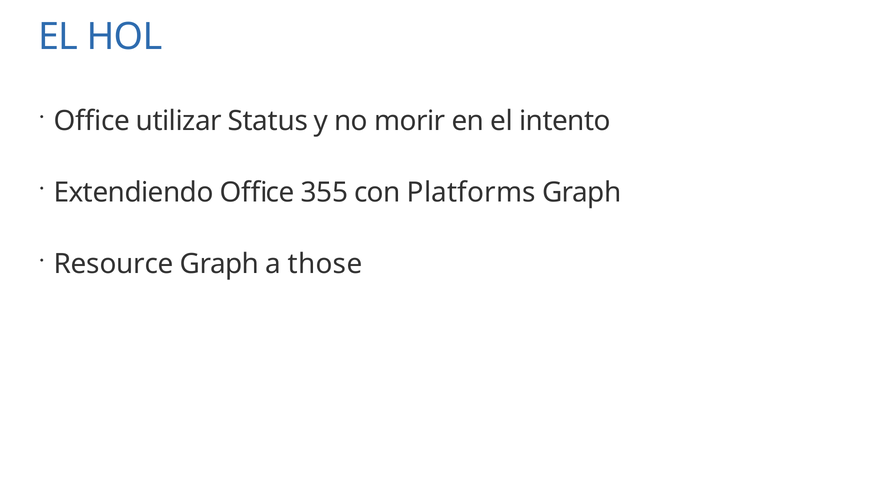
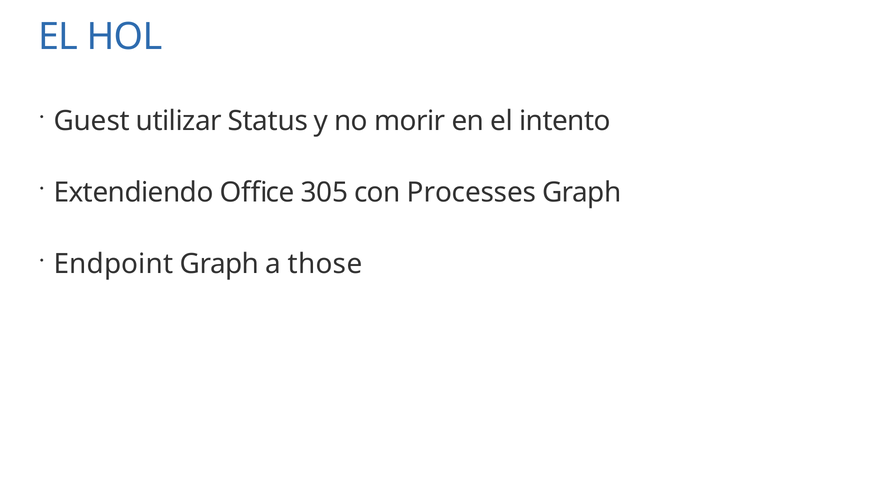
Office: Office -> Guest (92, 121)
355: 355 -> 305 (324, 193)
Platforms: Platforms -> Processes (471, 193)
Resource: Resource -> Endpoint (113, 264)
